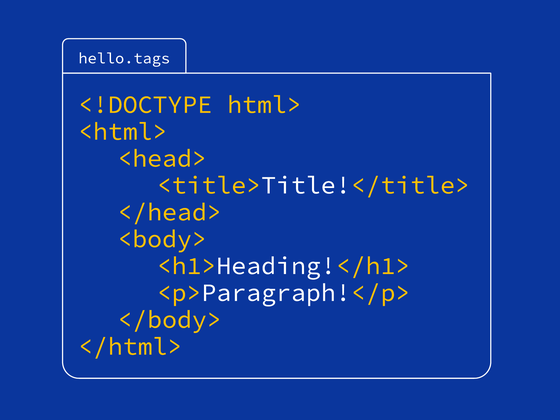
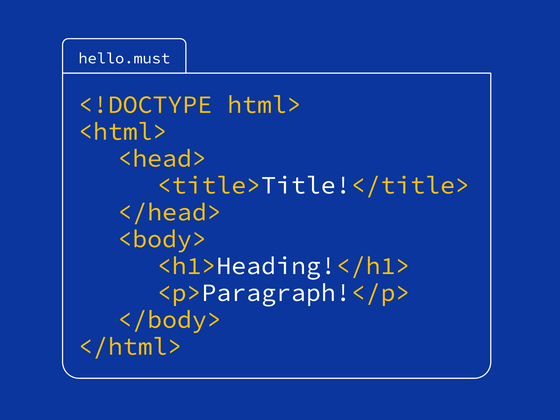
hello.tags: hello.tags -> hello.must (124, 58)
